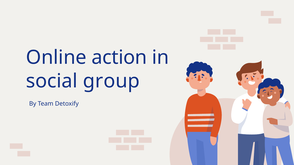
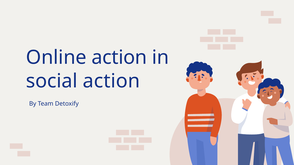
social group: group -> action (111, 81)
